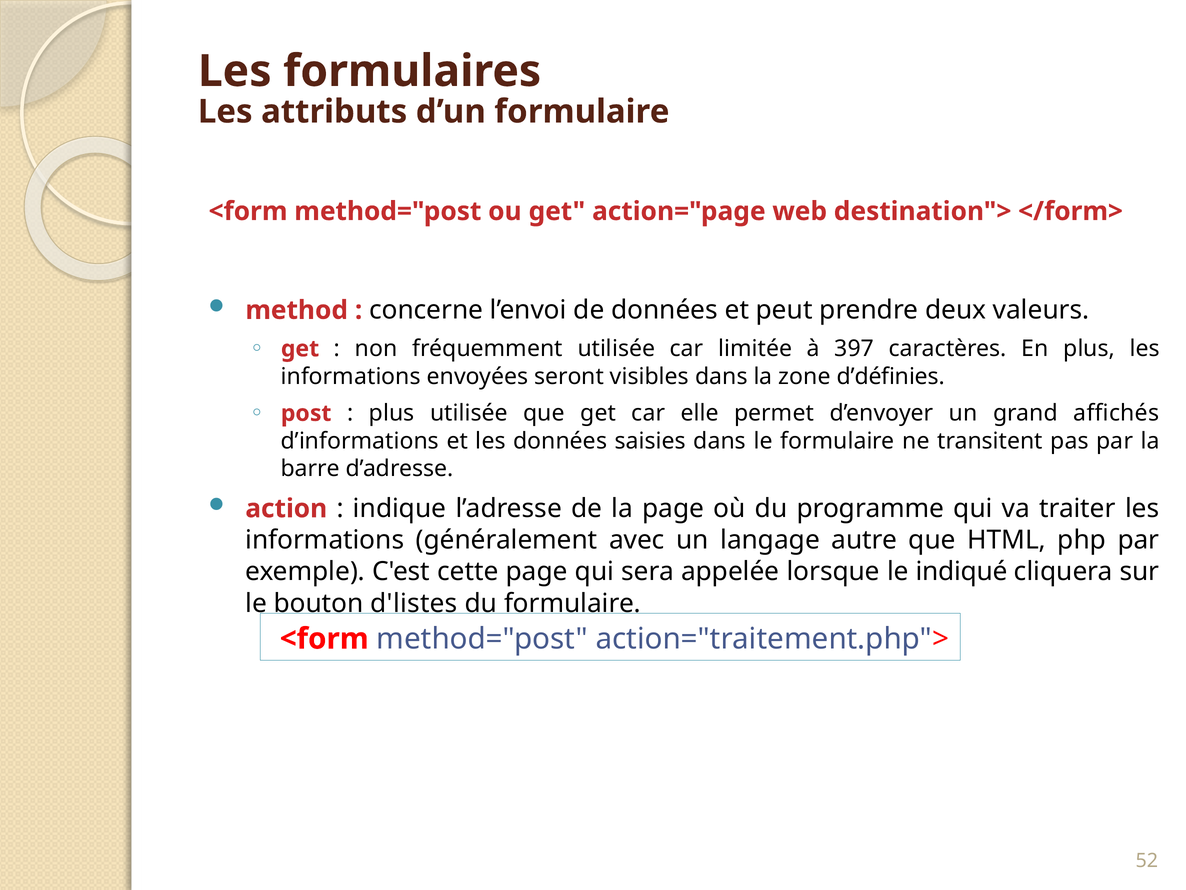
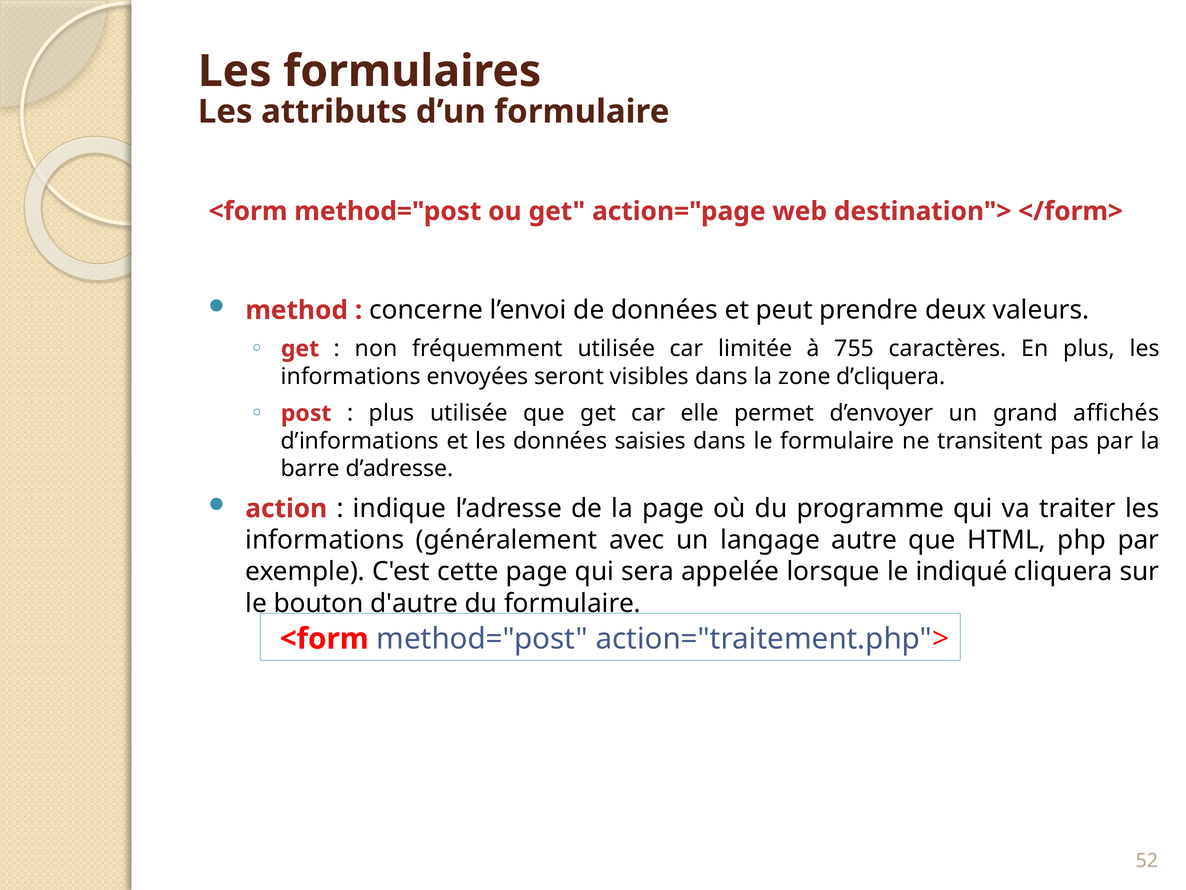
397: 397 -> 755 (854, 349)
d’définies: d’définies -> d’cliquera (891, 376)
d'listes: d'listes -> d'autre (414, 603)
